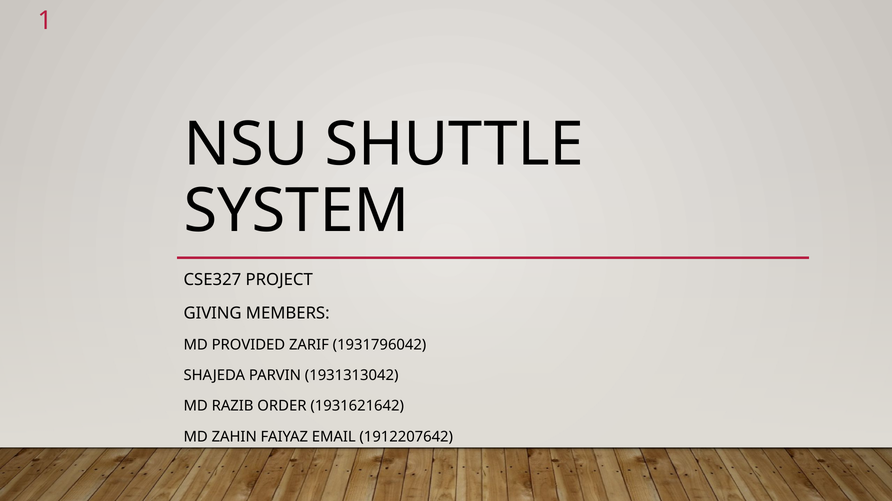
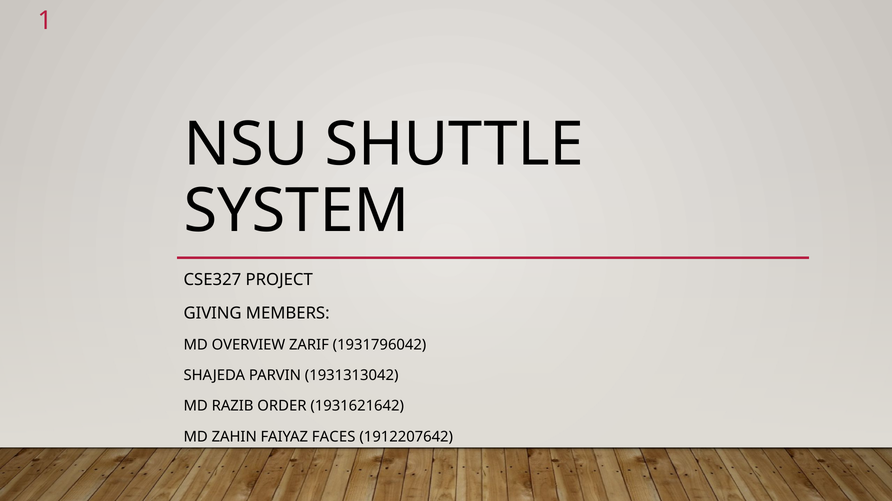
PROVIDED: PROVIDED -> OVERVIEW (248, 345)
EMAIL: EMAIL -> FACES (334, 437)
